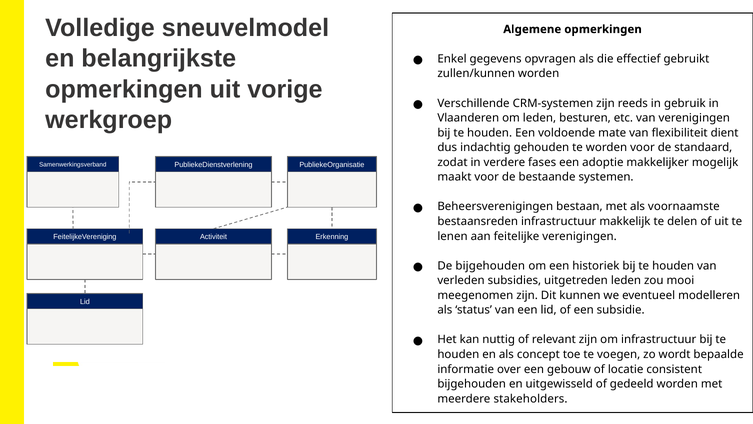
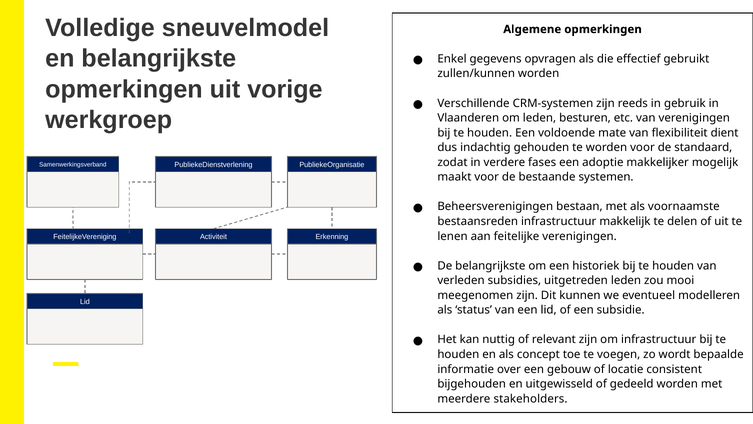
De bijgehouden: bijgehouden -> belangrijkste (490, 266)
